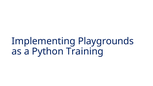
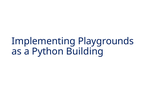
Training: Training -> Building (85, 51)
